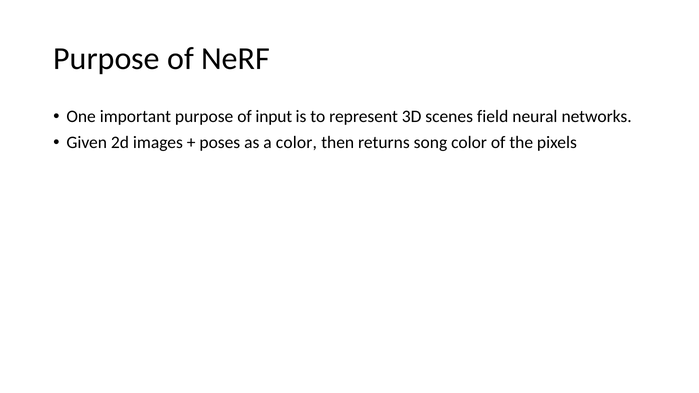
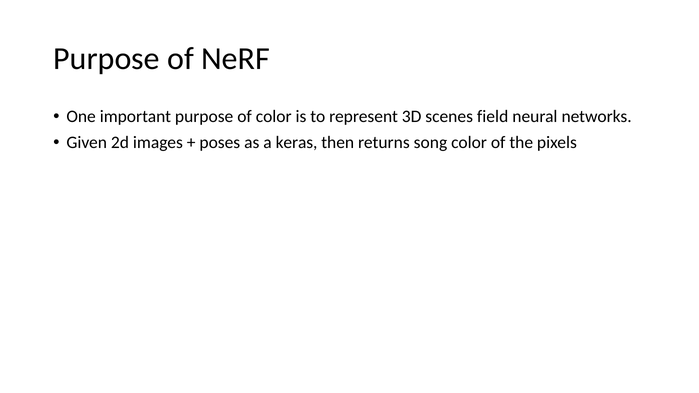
of input: input -> color (274, 117)
a color: color -> keras (297, 143)
